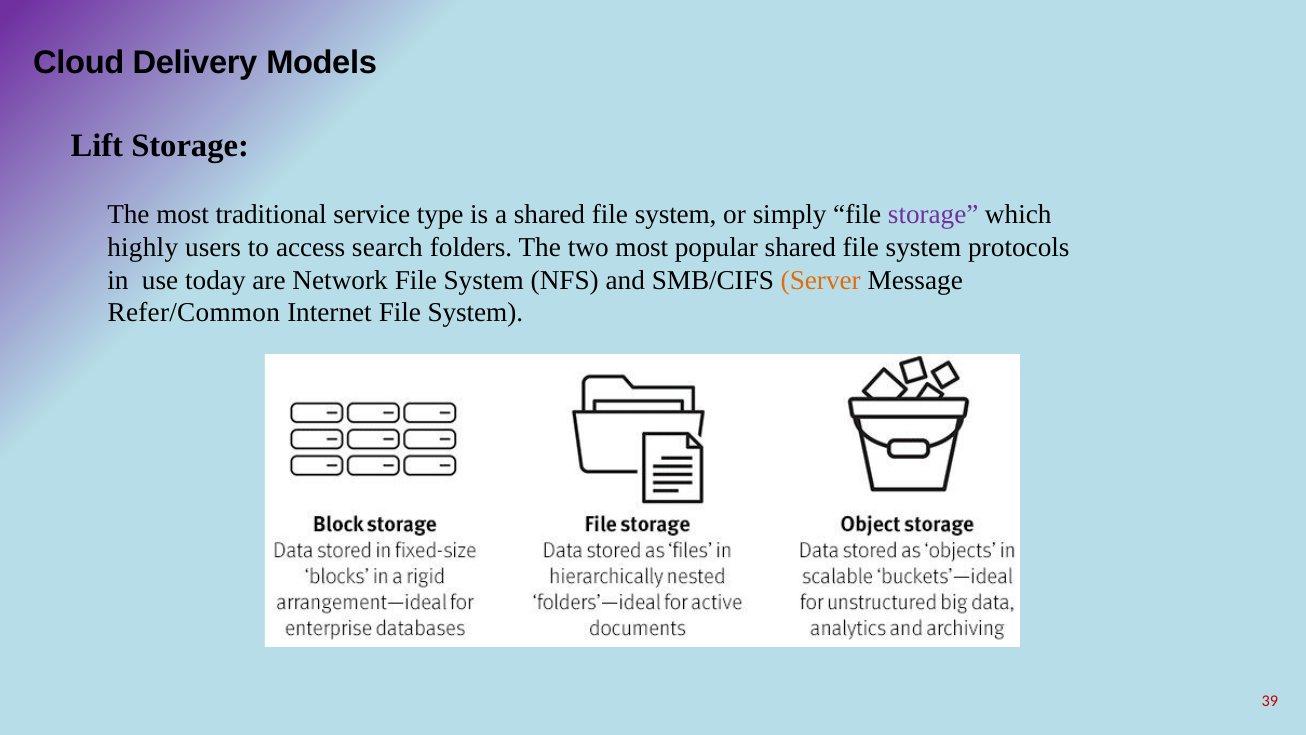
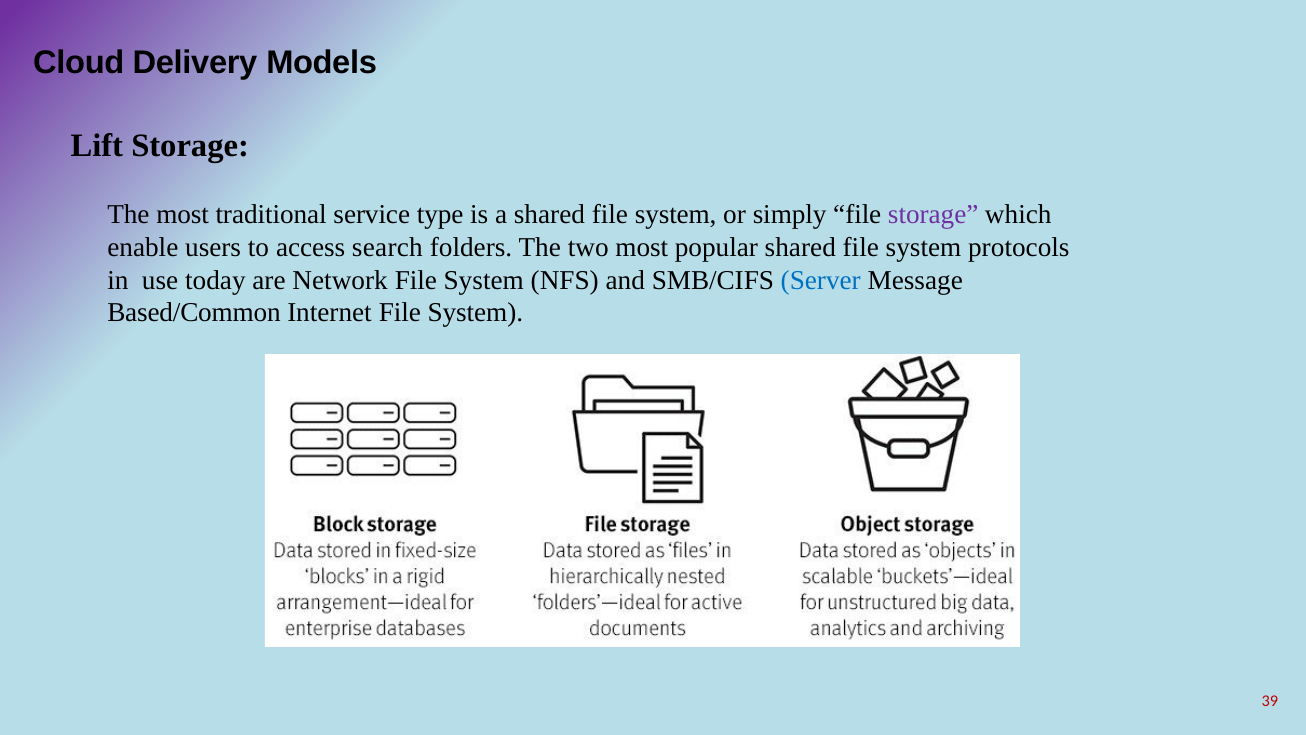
highly: highly -> enable (143, 247)
Server colour: orange -> blue (821, 280)
Refer/Common: Refer/Common -> Based/Common (194, 313)
